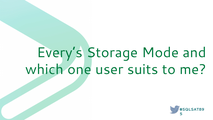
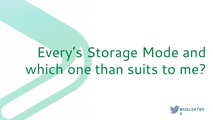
user: user -> than (109, 69)
